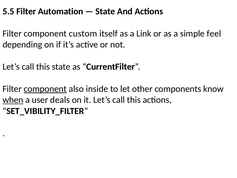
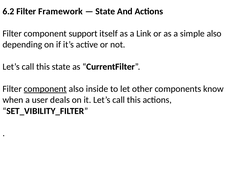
5.5: 5.5 -> 6.2 (8, 11)
Automation: Automation -> Framework (61, 11)
custom: custom -> support (83, 33)
simple feel: feel -> also (214, 33)
when underline: present -> none (13, 100)
